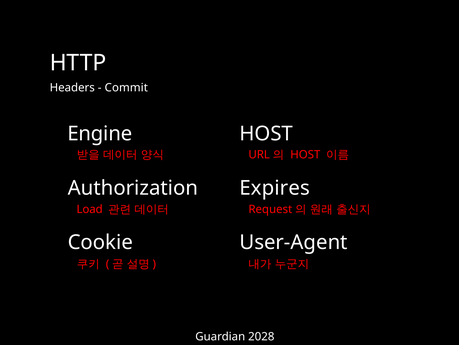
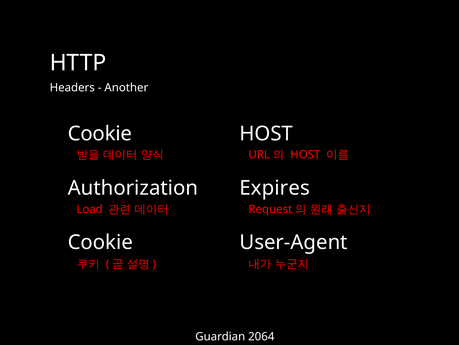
Commit: Commit -> Another (126, 88)
Engine: Engine -> Cookie (100, 133)
2028: 2028 -> 2064 (261, 336)
